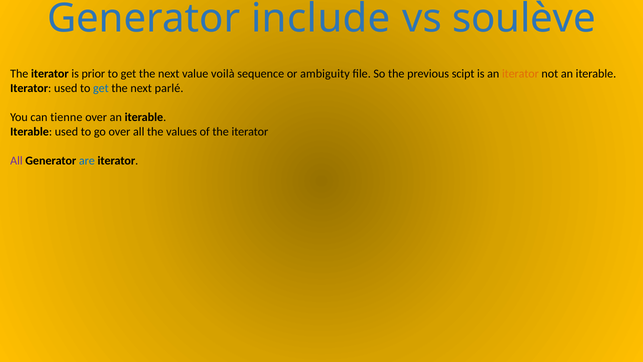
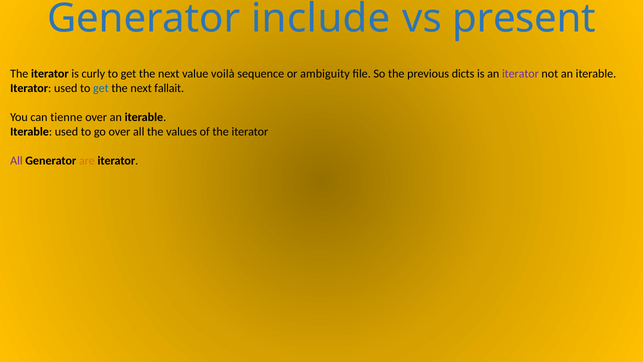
soulève: soulève -> present (524, 18)
prior: prior -> curly (93, 74)
scipt: scipt -> dicts (463, 74)
iterator colour: orange -> purple (520, 74)
parlé: parlé -> fallait (169, 88)
are colour: blue -> orange (87, 161)
